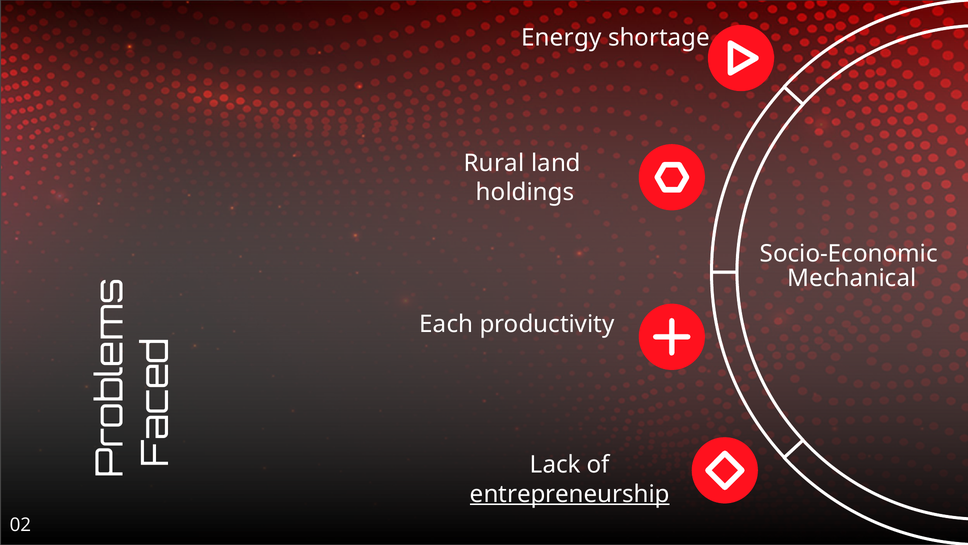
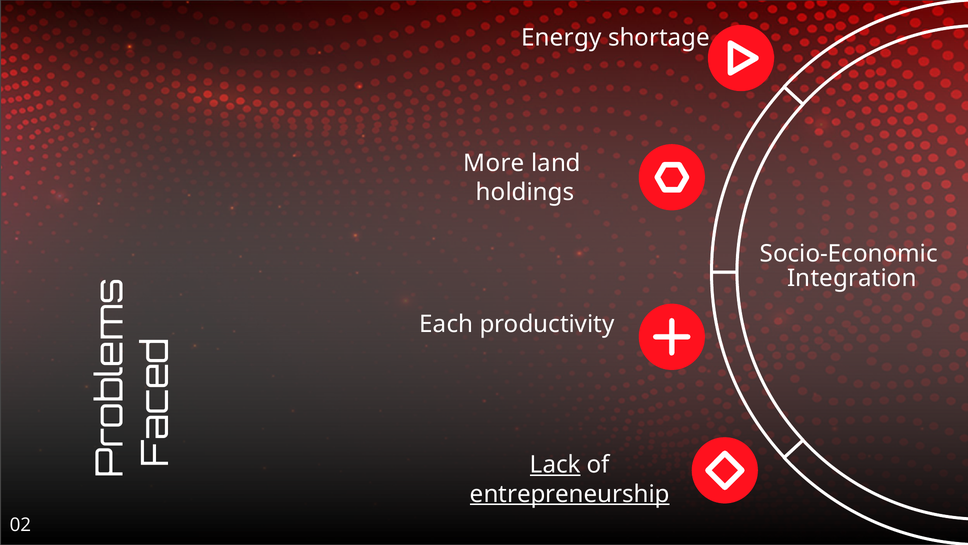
Rural: Rural -> More (494, 163)
Mechanical: Mechanical -> Integration (852, 278)
Lack underline: none -> present (555, 465)
